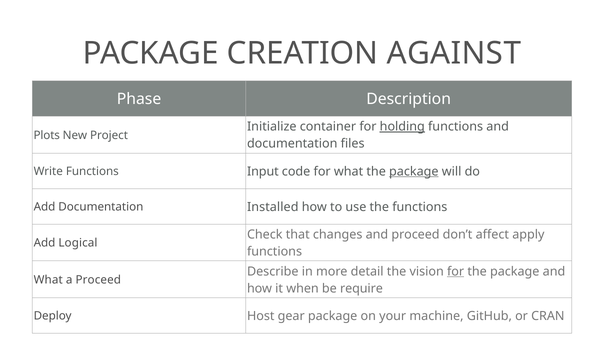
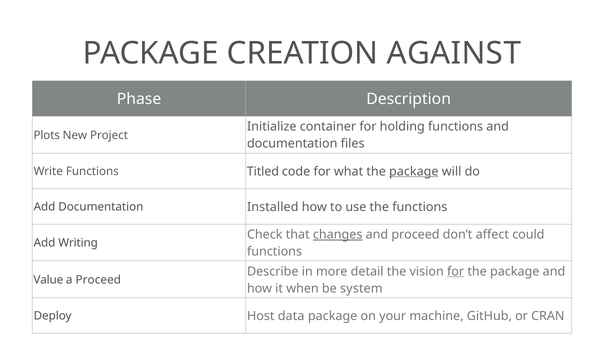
holding underline: present -> none (402, 127)
Input: Input -> Titled (263, 171)
changes underline: none -> present (338, 234)
apply: apply -> could (528, 234)
Logical: Logical -> Writing (78, 243)
What: What -> Value (48, 280)
require: require -> system (361, 288)
gear: gear -> data (291, 316)
